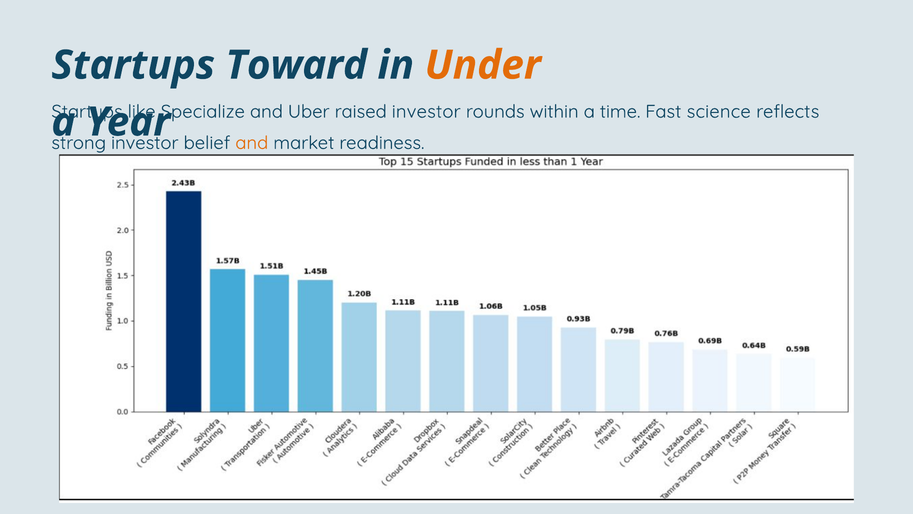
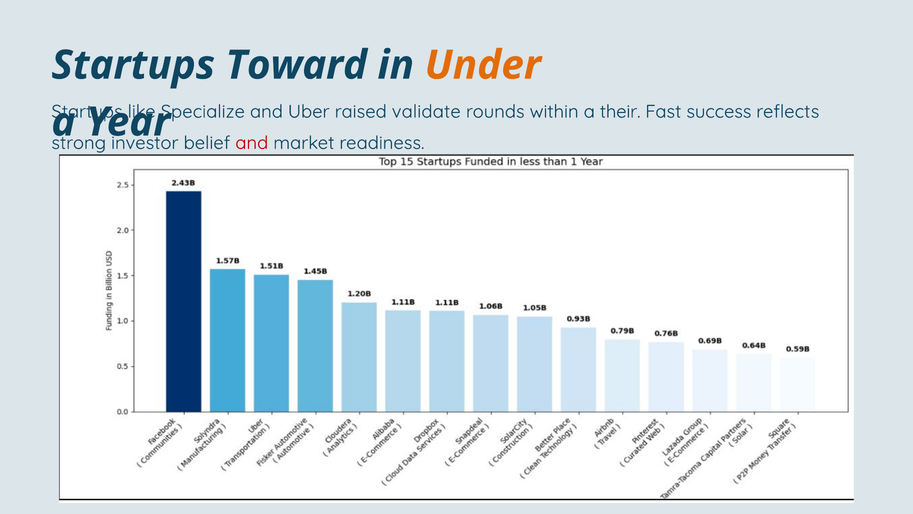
raised investor: investor -> validate (426, 112)
time: time -> their (620, 112)
science: science -> success (719, 112)
and colour: orange -> red (252, 143)
